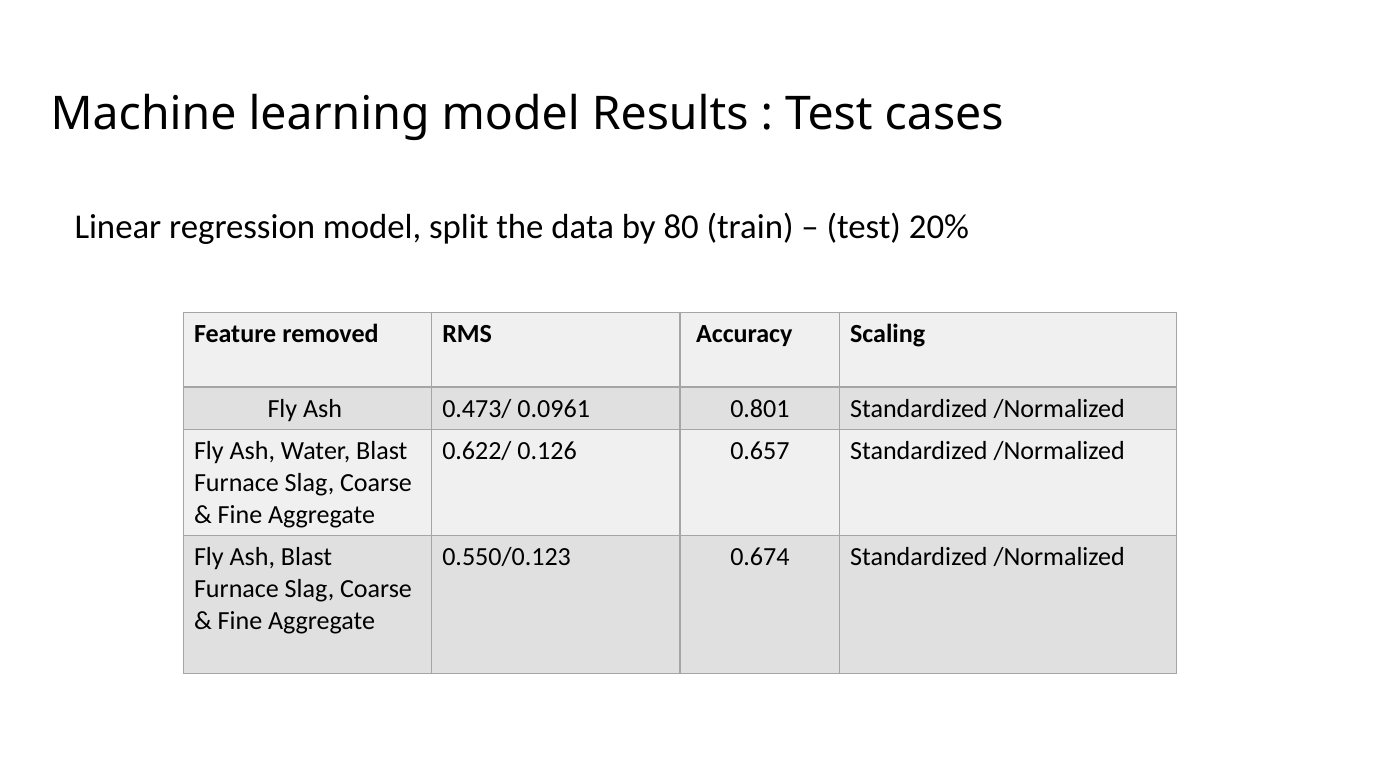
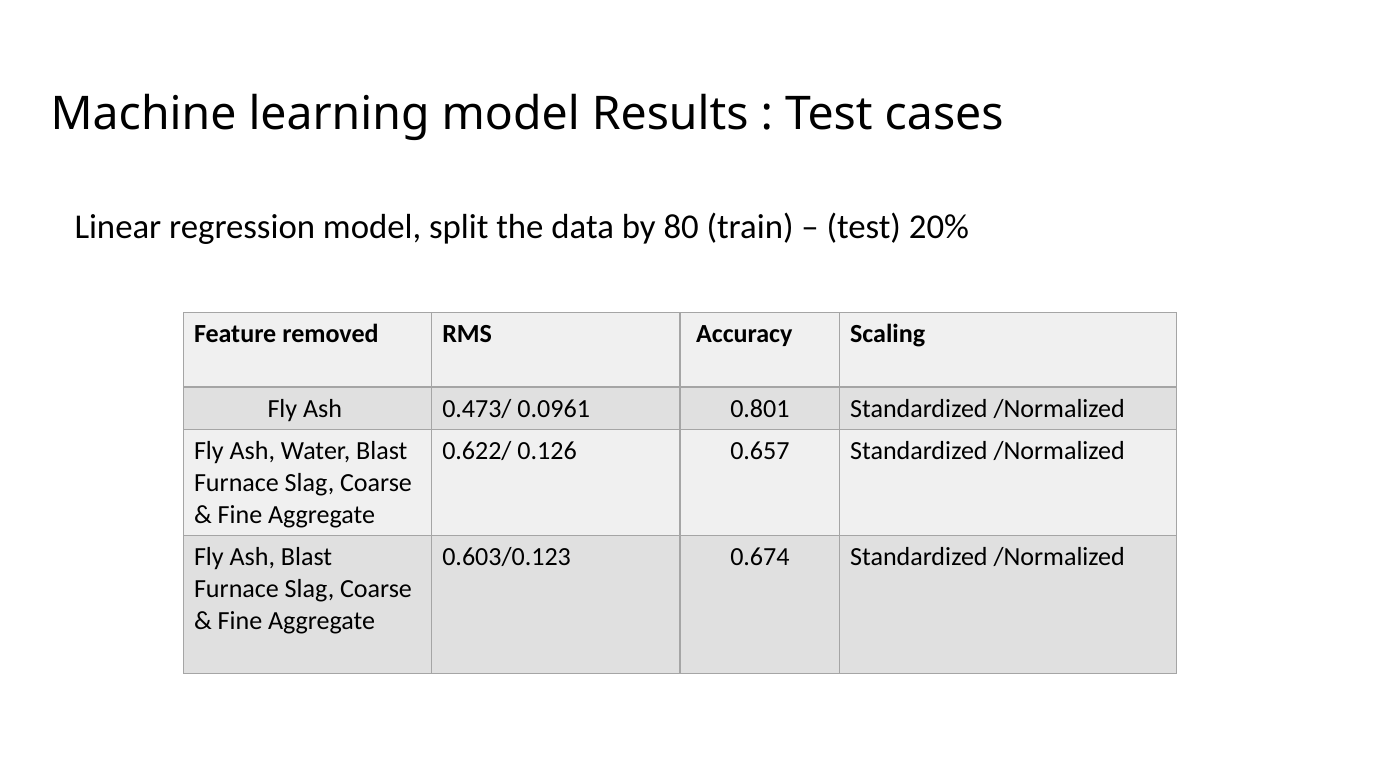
0.550/0.123: 0.550/0.123 -> 0.603/0.123 (507, 556)
